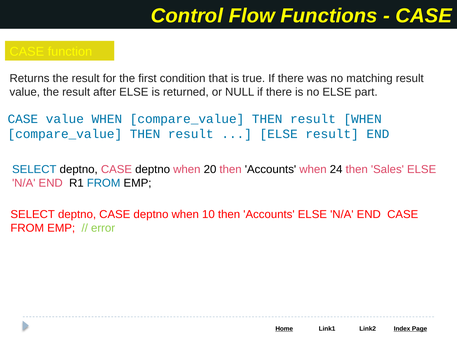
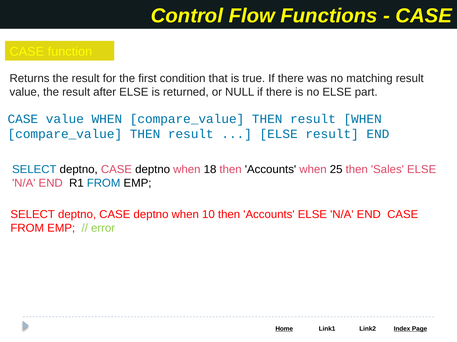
20: 20 -> 18 (210, 170)
24: 24 -> 25 (336, 170)
